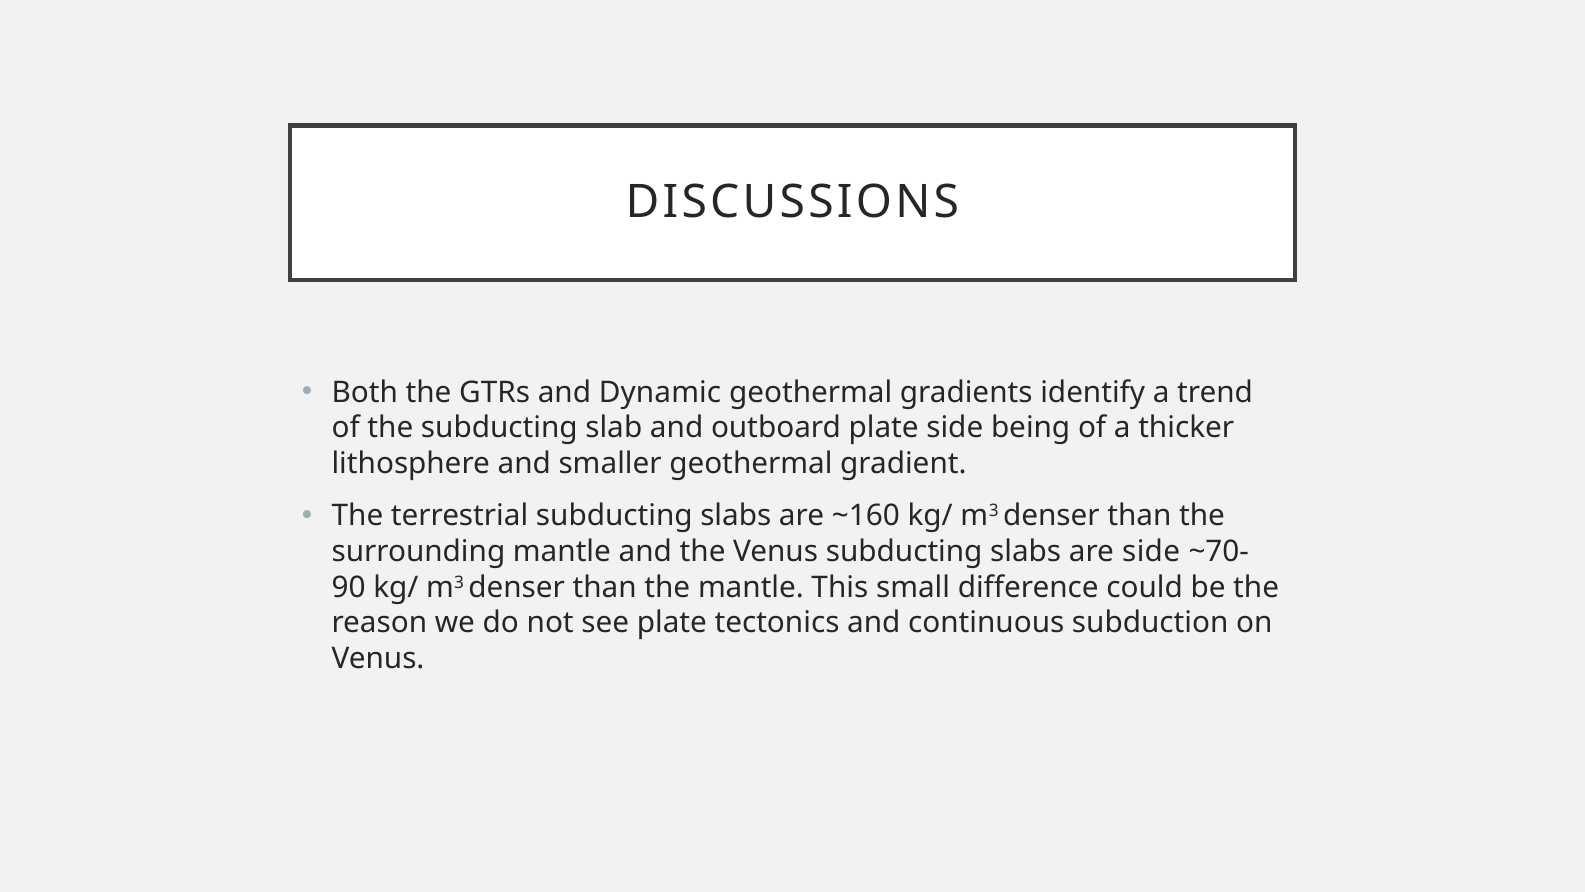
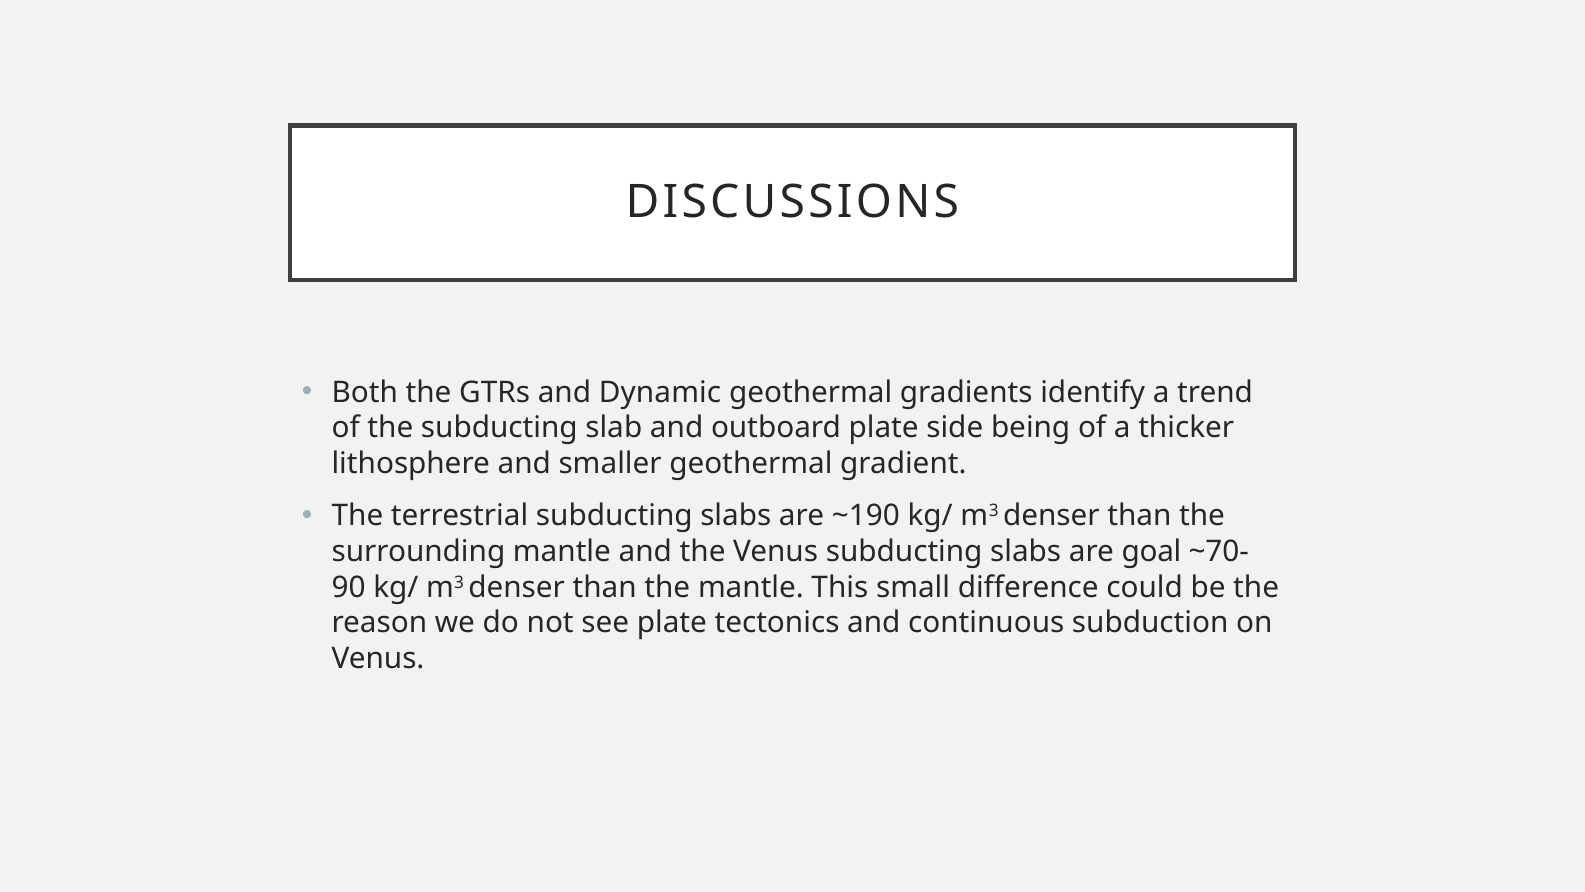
~160: ~160 -> ~190 (866, 516)
are side: side -> goal (1151, 551)
